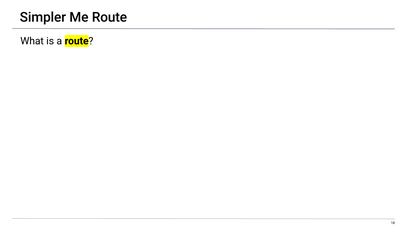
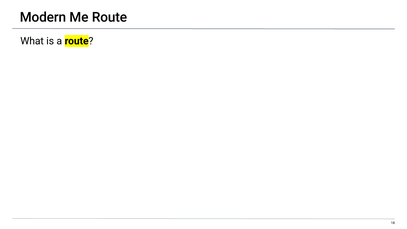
Simpler: Simpler -> Modern (43, 17)
